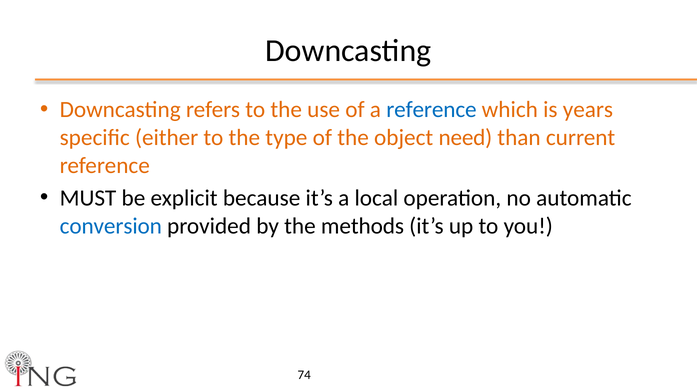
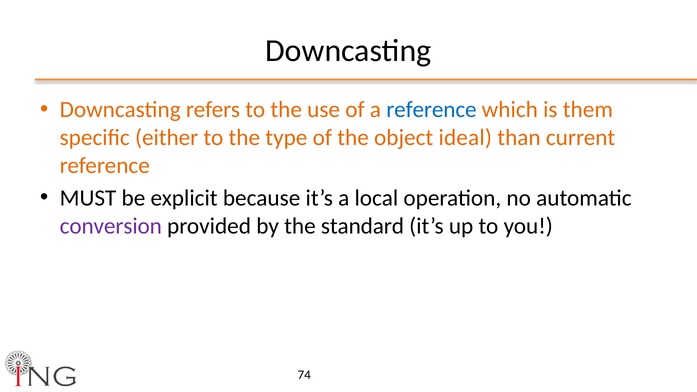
years: years -> them (588, 110)
need: need -> ideal (465, 138)
conversion colour: blue -> purple (111, 226)
methods: methods -> standard (363, 226)
